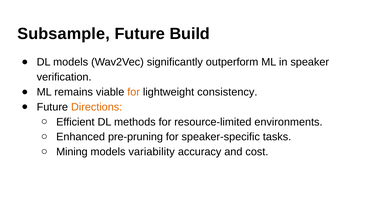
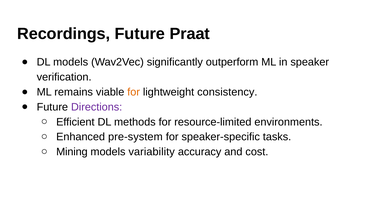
Subsample: Subsample -> Recordings (64, 34)
Build: Build -> Praat (190, 34)
Directions colour: orange -> purple (97, 107)
pre-pruning: pre-pruning -> pre-system (135, 137)
